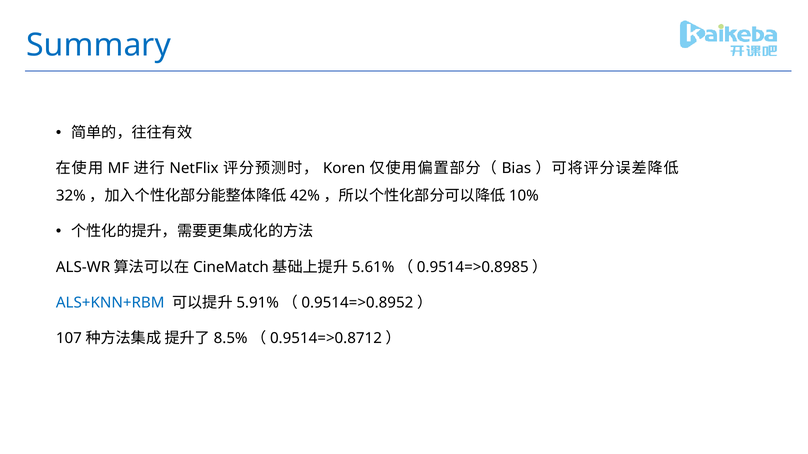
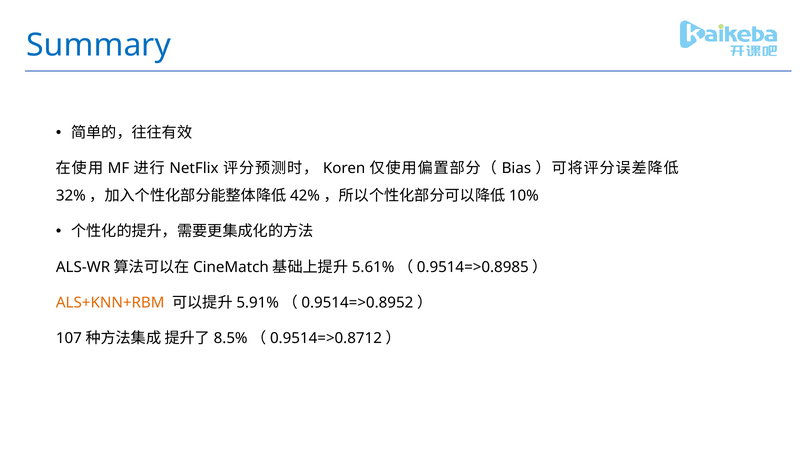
ALS+KNN+RBM colour: blue -> orange (110, 303)
